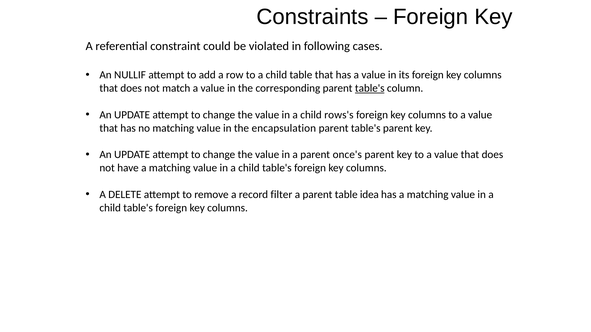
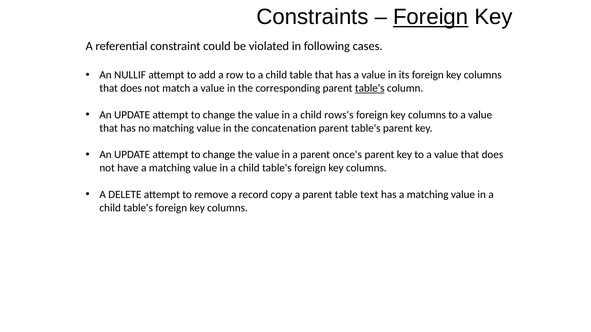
Foreign underline: none -> present (431, 17)
encapsulation: encapsulation -> concatenation (284, 128)
filter: filter -> copy (281, 195)
idea: idea -> text (369, 195)
